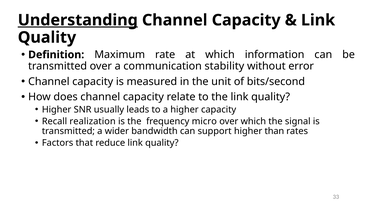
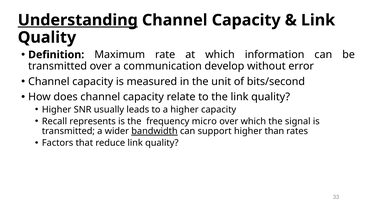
stability: stability -> develop (224, 66)
realization: realization -> represents (93, 122)
bandwidth underline: none -> present (154, 131)
